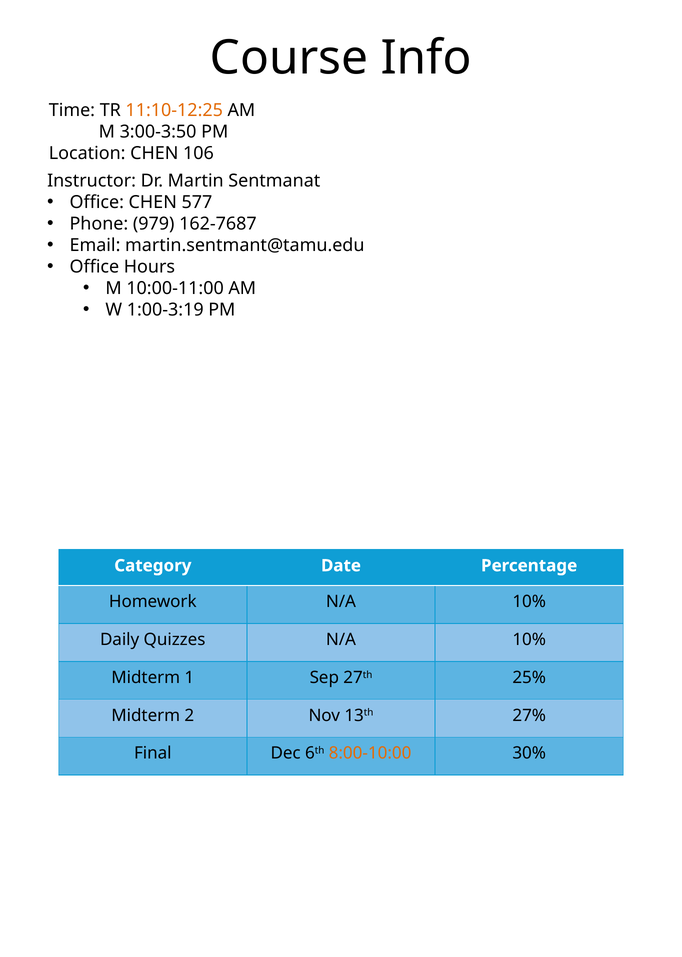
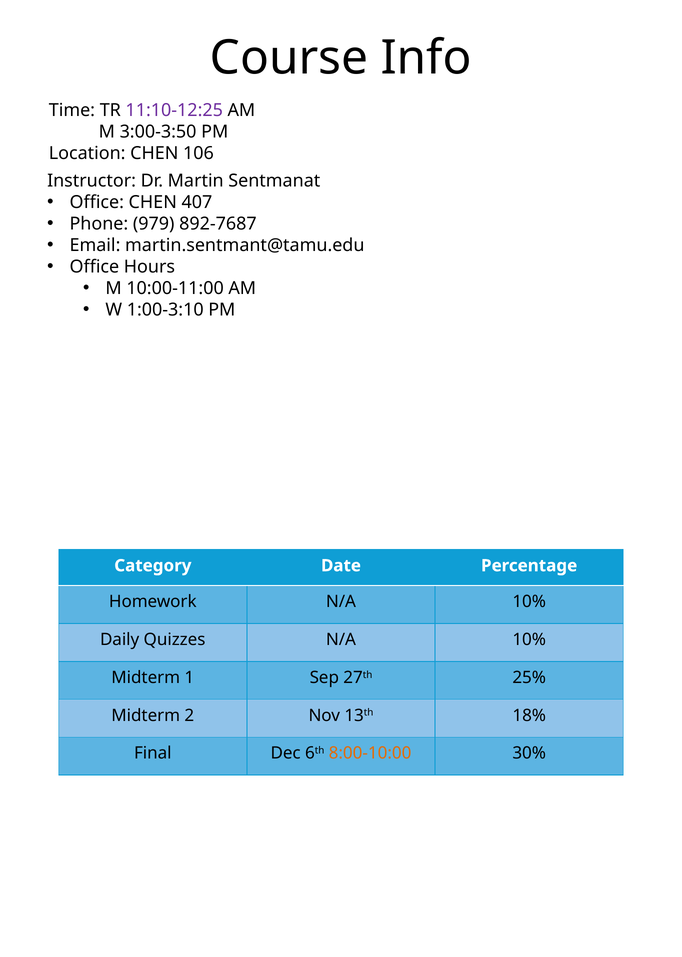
11:10-12:25 colour: orange -> purple (174, 110)
577: 577 -> 407 (197, 202)
162-7687: 162-7687 -> 892-7687 (218, 224)
1:00-3:19: 1:00-3:19 -> 1:00-3:10 (165, 310)
27%: 27% -> 18% (529, 716)
